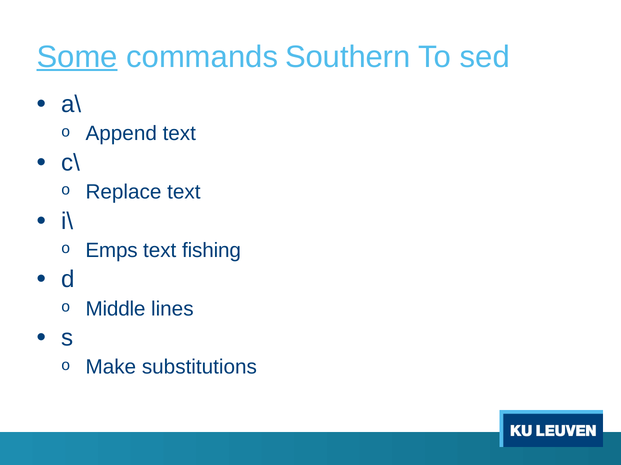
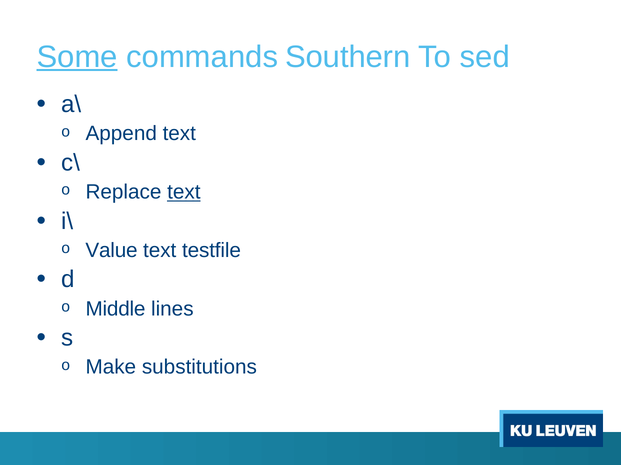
text underline: none -> present (184, 192)
Emps: Emps -> Value (112, 251)
fishing: fishing -> testfile (211, 251)
